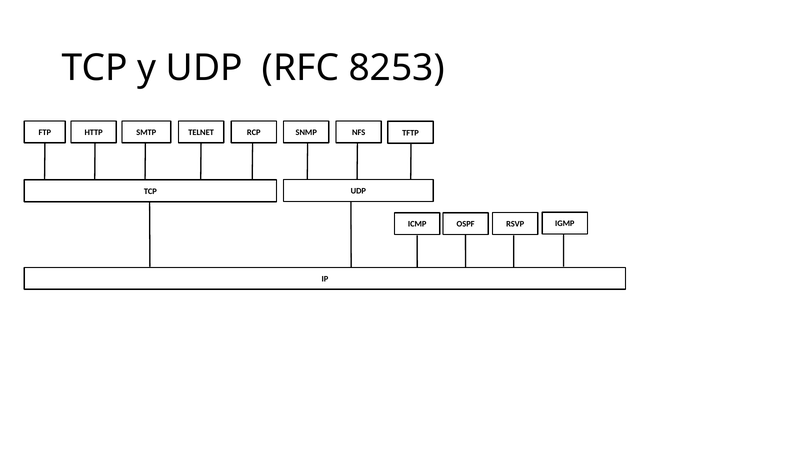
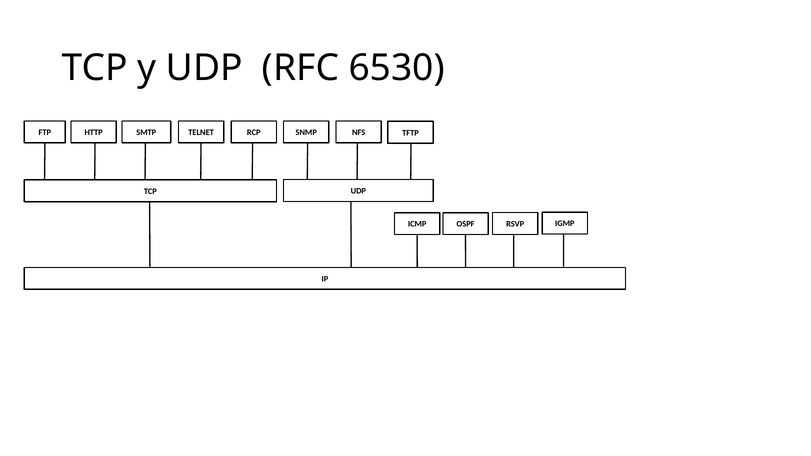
8253: 8253 -> 6530 (397, 68)
